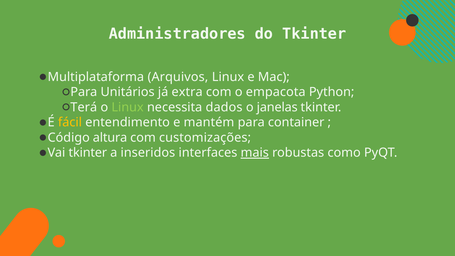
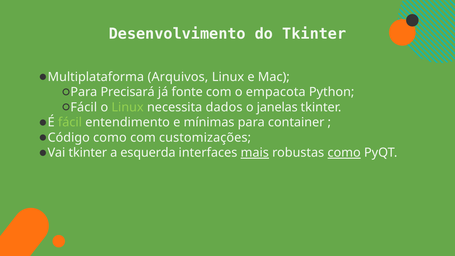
Administradores: Administradores -> Desenvolvimento (177, 34)
Unitários: Unitários -> Precisará (128, 92)
extra: extra -> fonte (187, 92)
Terá: Terá -> Fácil (84, 107)
fácil colour: yellow -> light green (70, 122)
mantém: mantém -> mínimas (209, 122)
Código altura: altura -> como (110, 138)
inseridos: inseridos -> esquerda (148, 153)
como underline: none -> present (344, 153)
